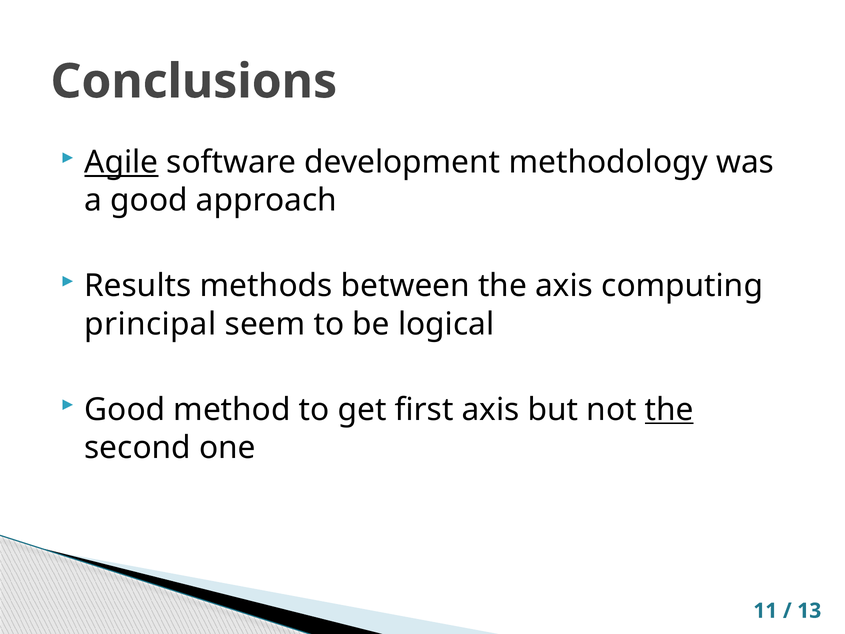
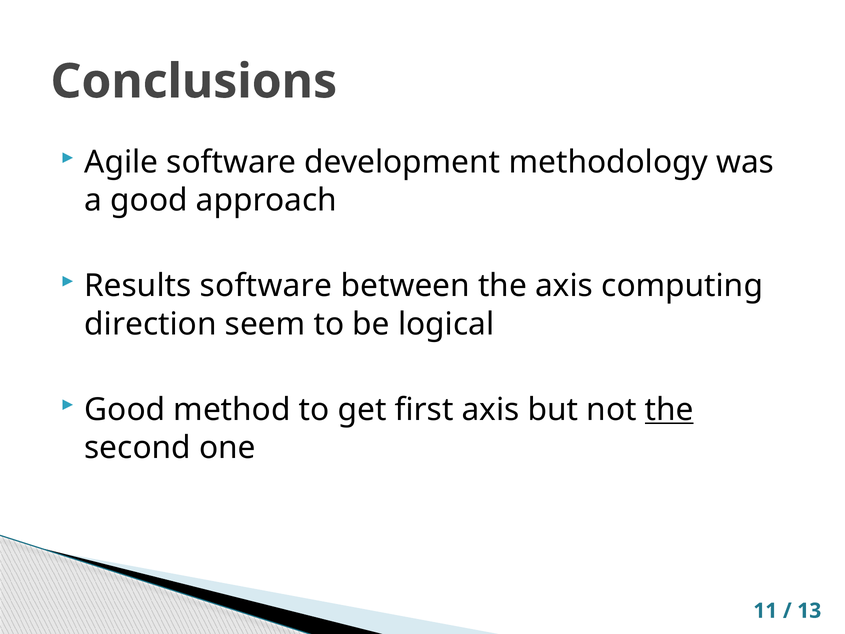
Agile underline: present -> none (121, 162)
Results methods: methods -> software (266, 286)
principal: principal -> direction (151, 324)
